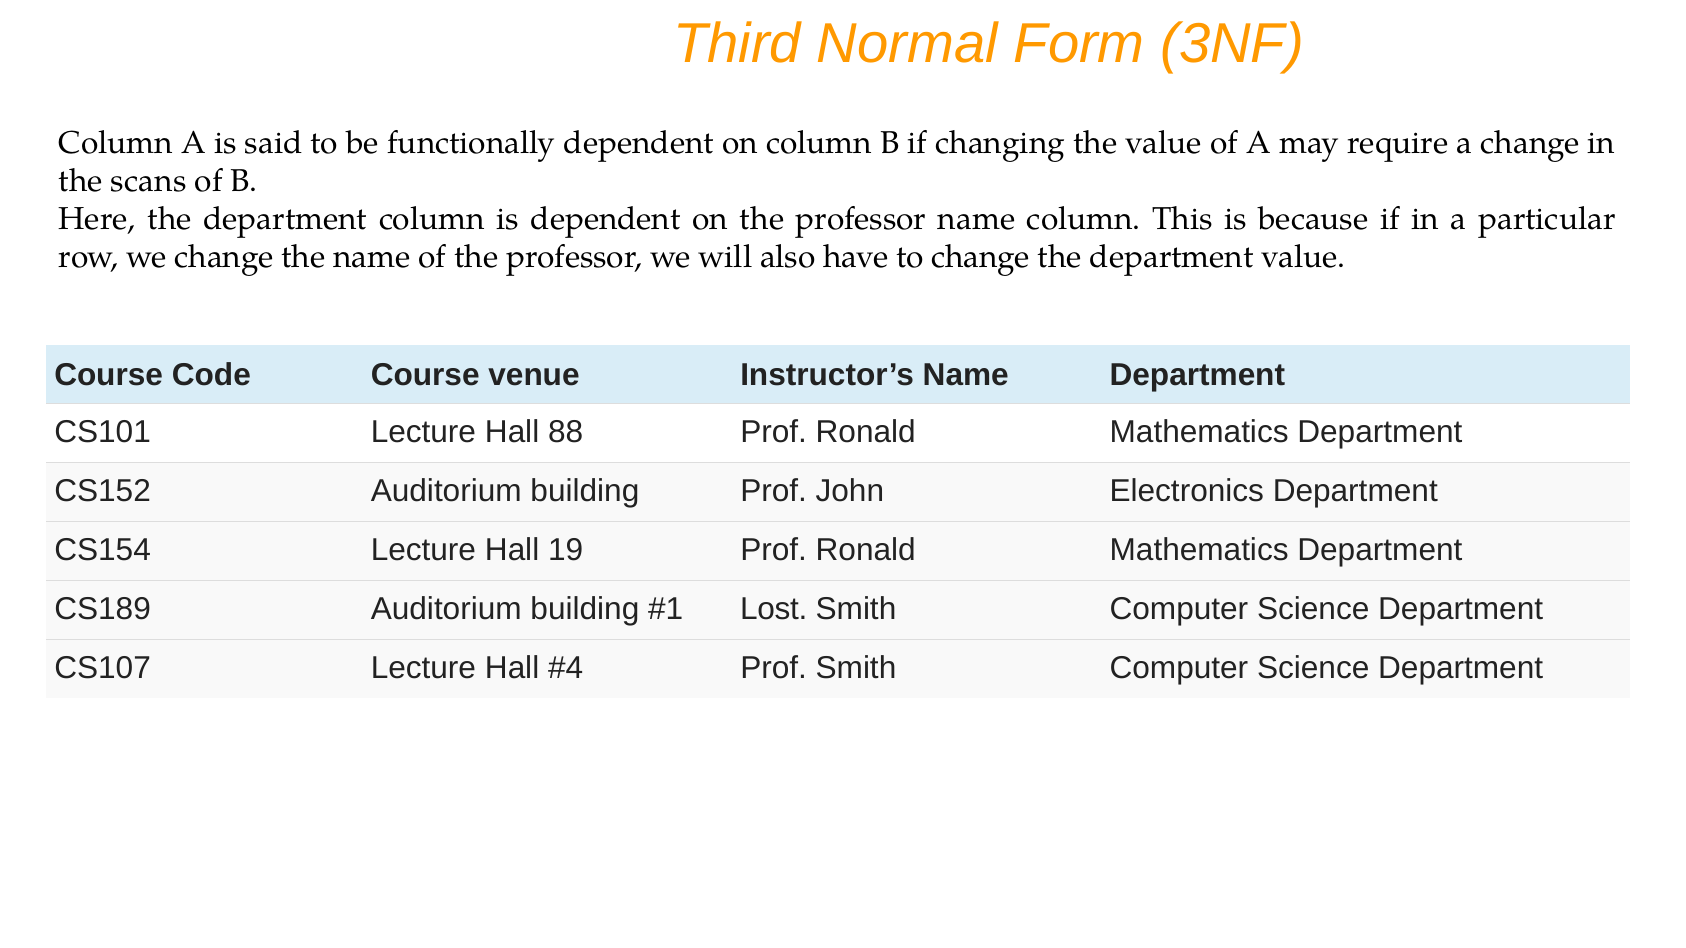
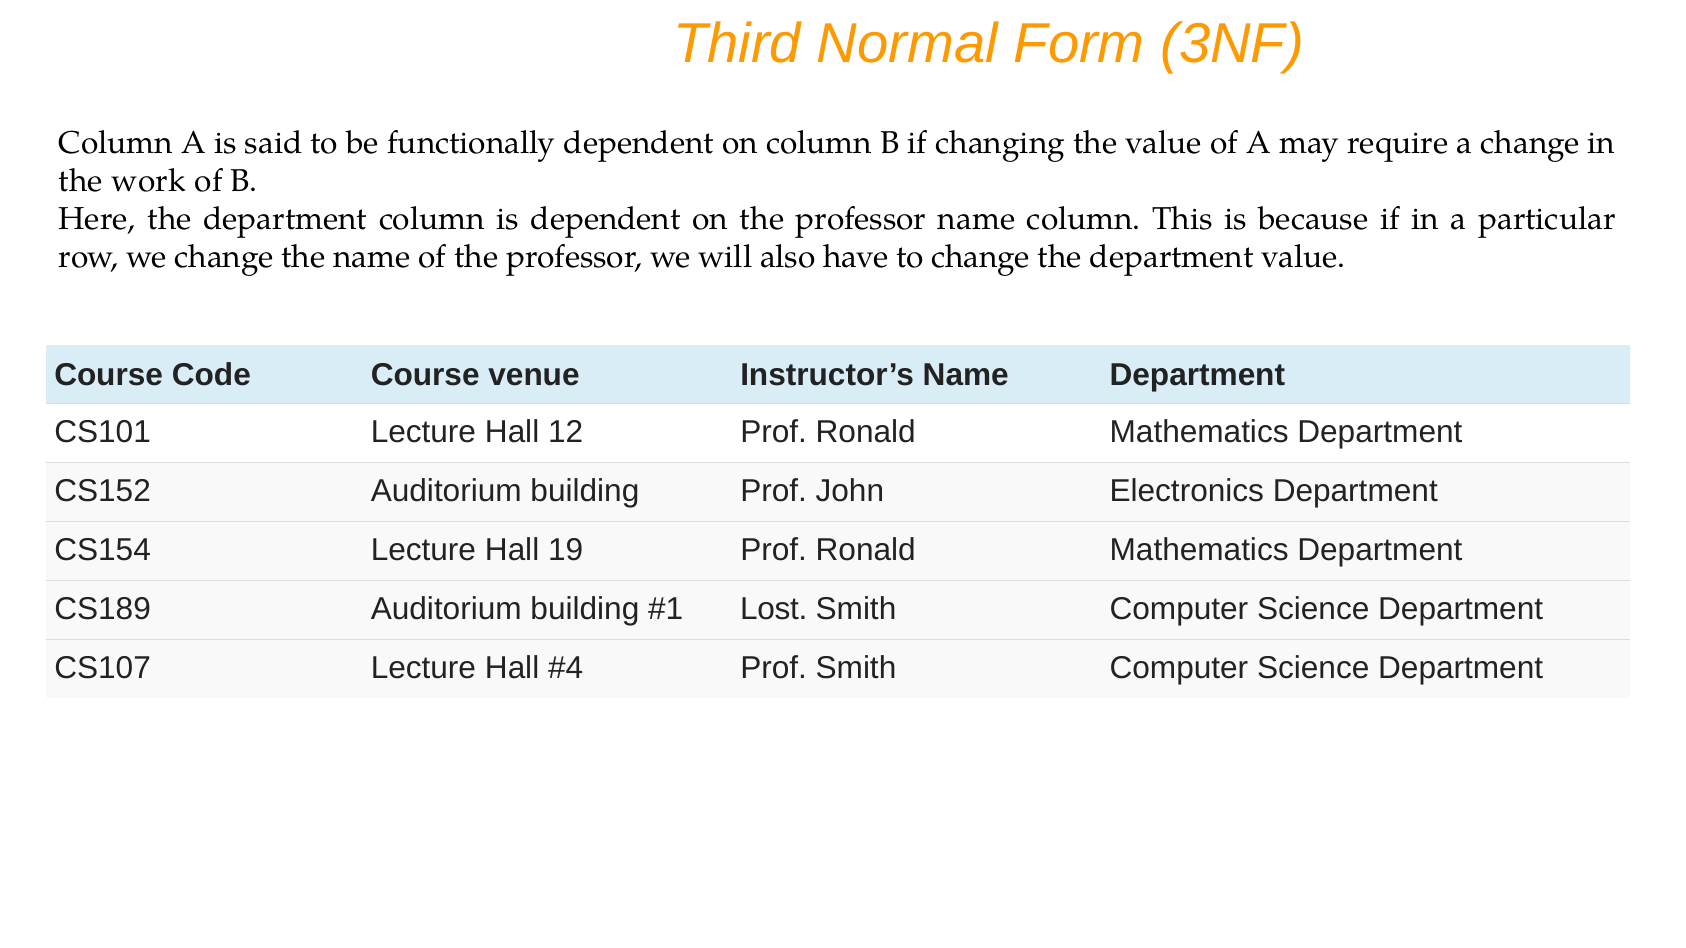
scans: scans -> work (149, 181)
88: 88 -> 12 (566, 432)
